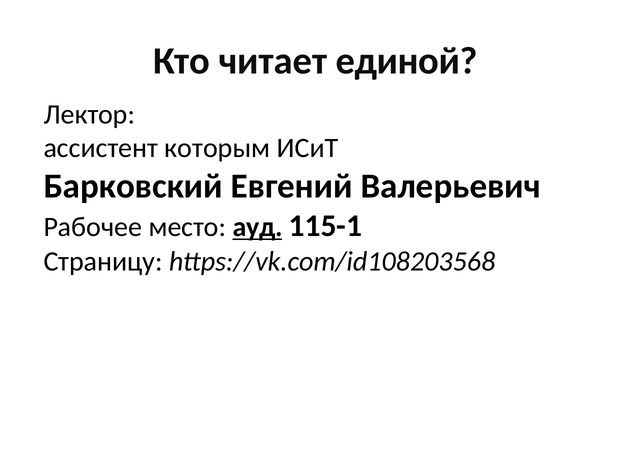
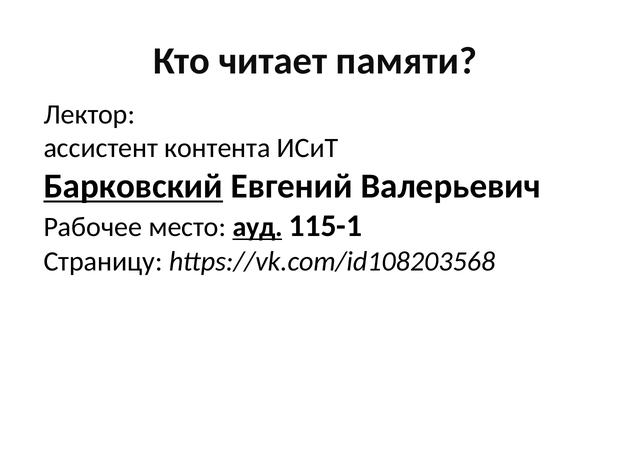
единой: единой -> памяти (406, 61)
которым: которым -> контента (217, 148)
Барковский underline: none -> present (133, 186)
